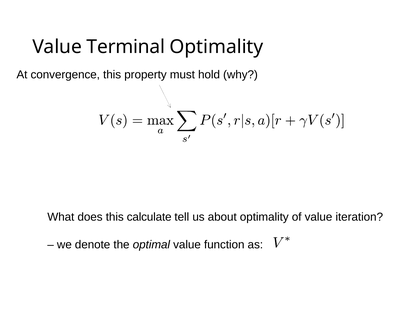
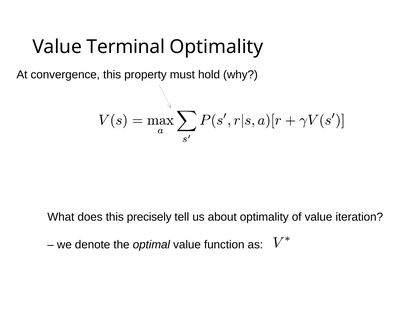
calculate: calculate -> precisely (149, 217)
